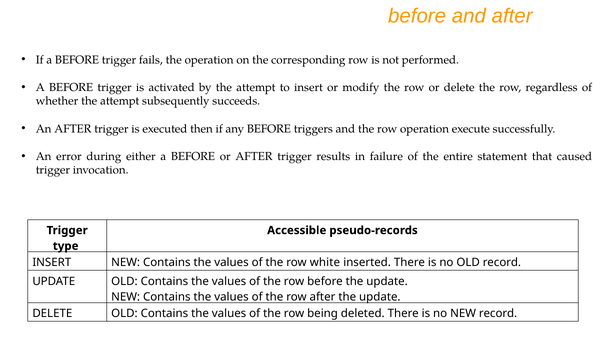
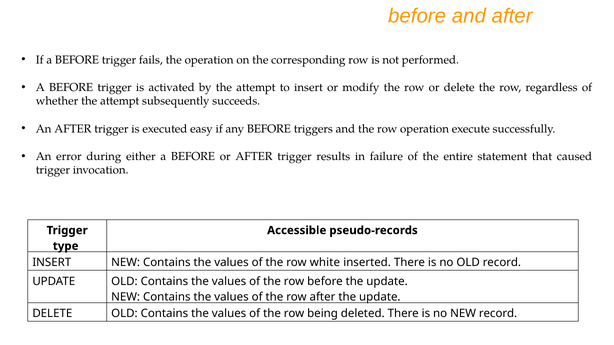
then: then -> easy (201, 129)
